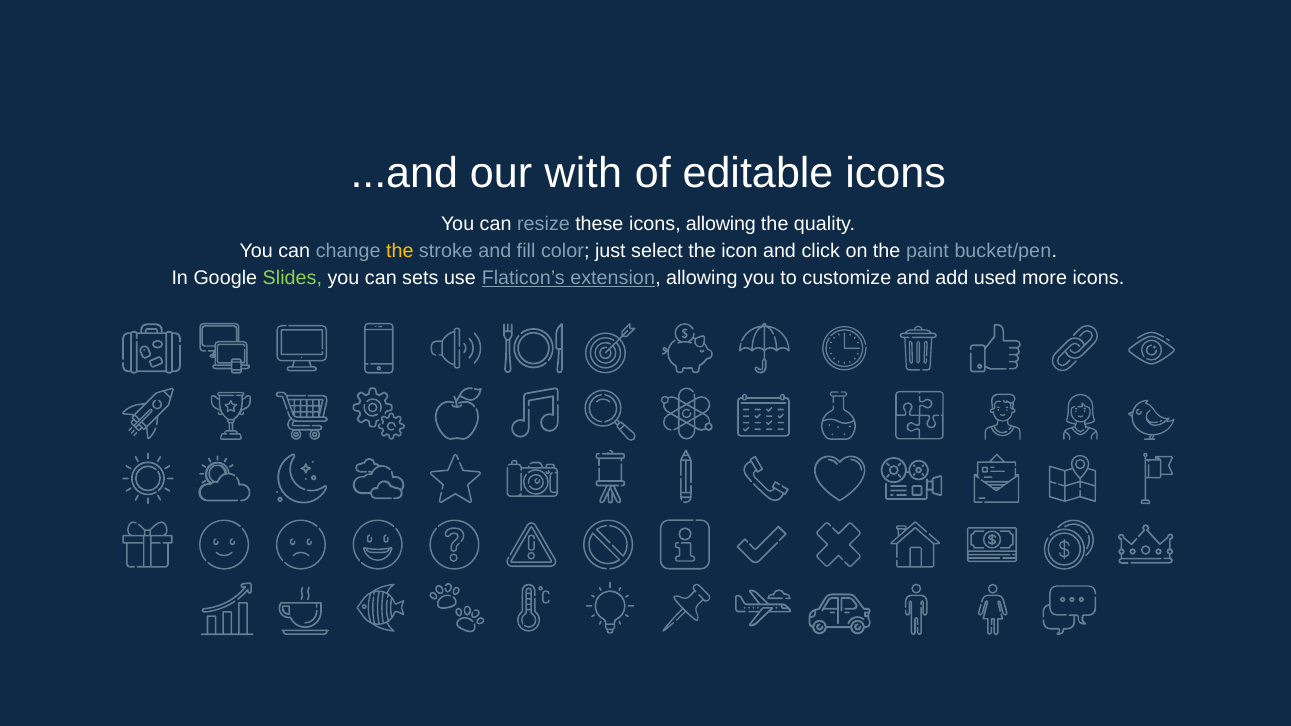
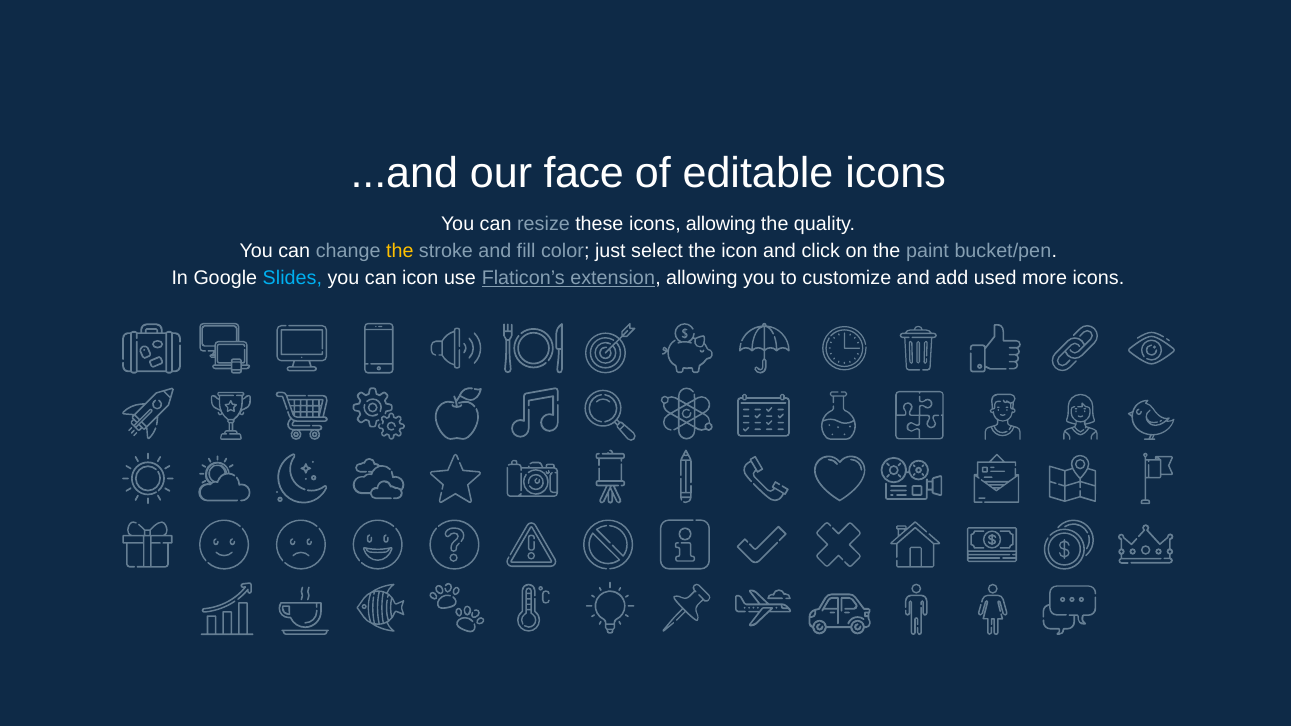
with: with -> face (584, 174)
Slides colour: light green -> light blue (292, 278)
can sets: sets -> icon (420, 278)
